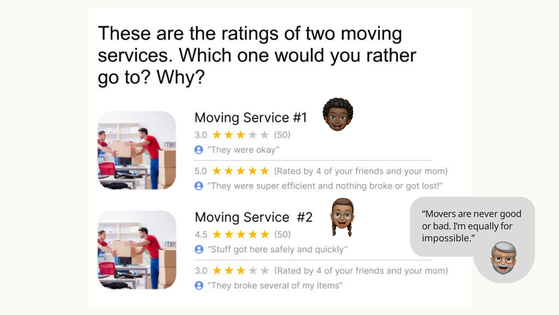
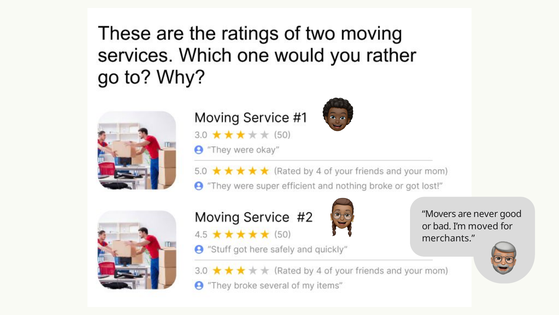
equally: equally -> moved (483, 226)
impossible: impossible -> merchants (448, 238)
